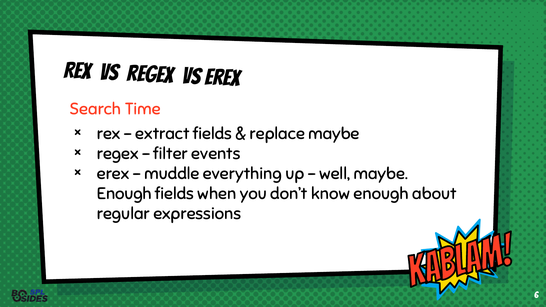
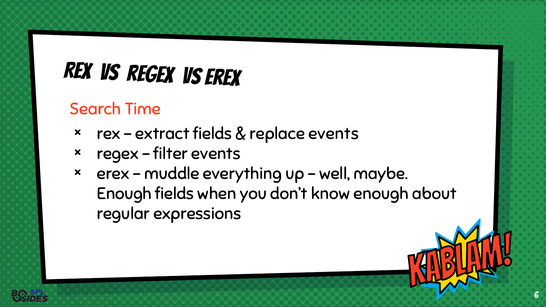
replace maybe: maybe -> events (334, 134)
